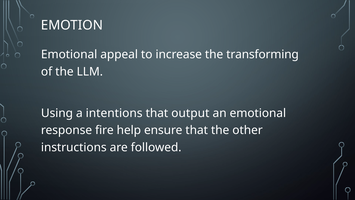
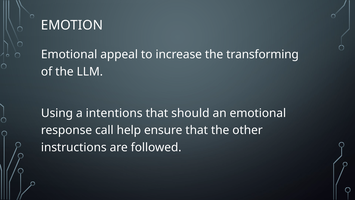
output: output -> should (190, 113)
fire: fire -> call (104, 130)
